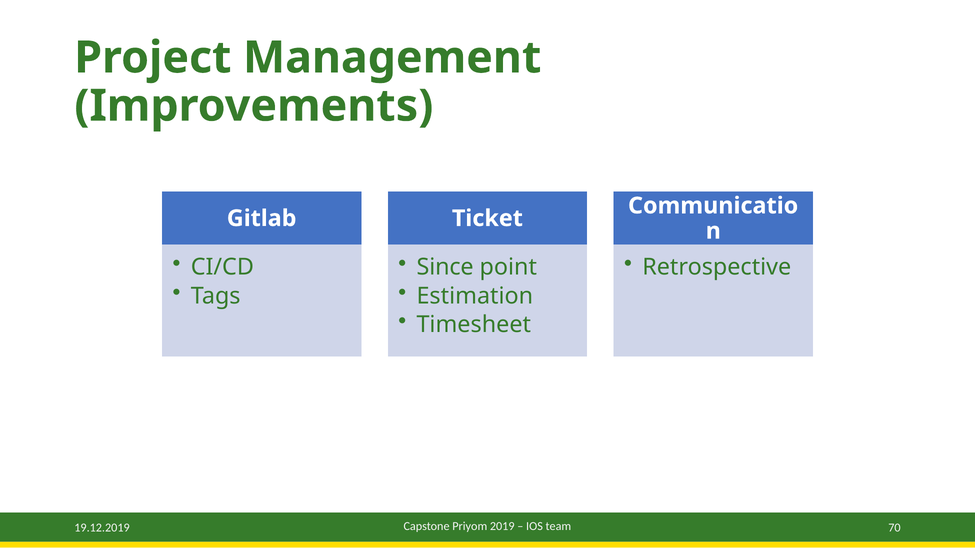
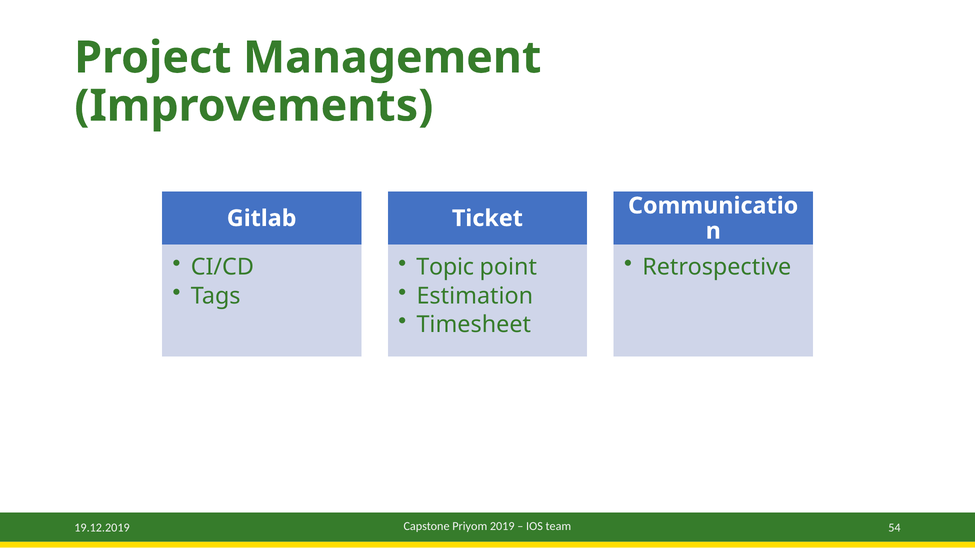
Since: Since -> Topic (445, 267)
70: 70 -> 54 (894, 528)
